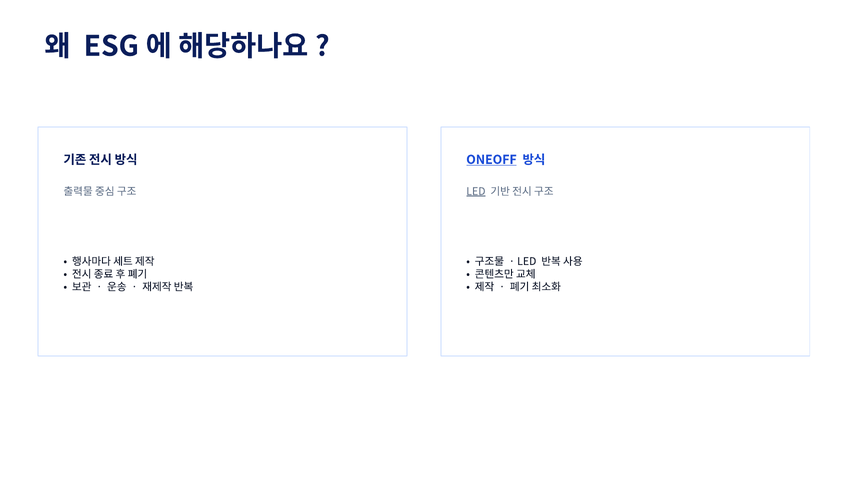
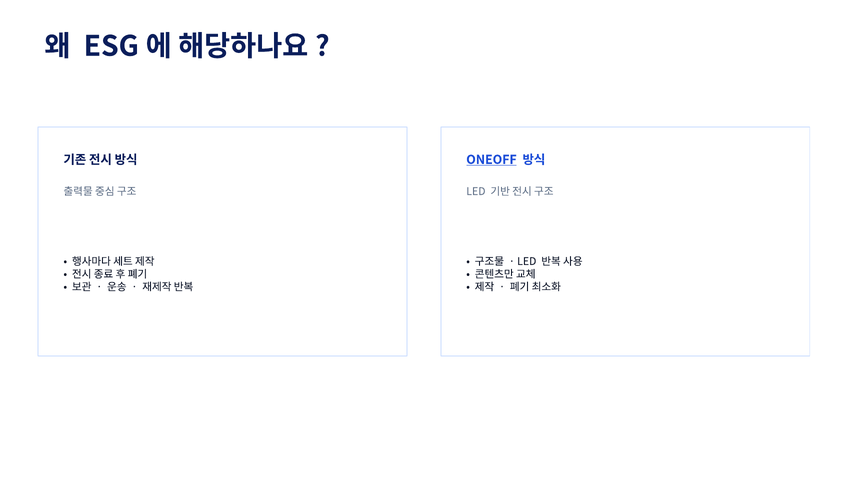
LED underline: present -> none (476, 192)
